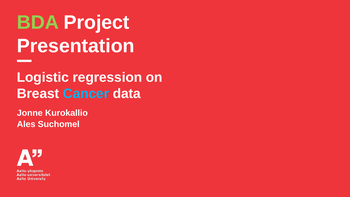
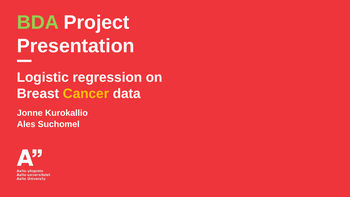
Cancer colour: light blue -> yellow (86, 94)
